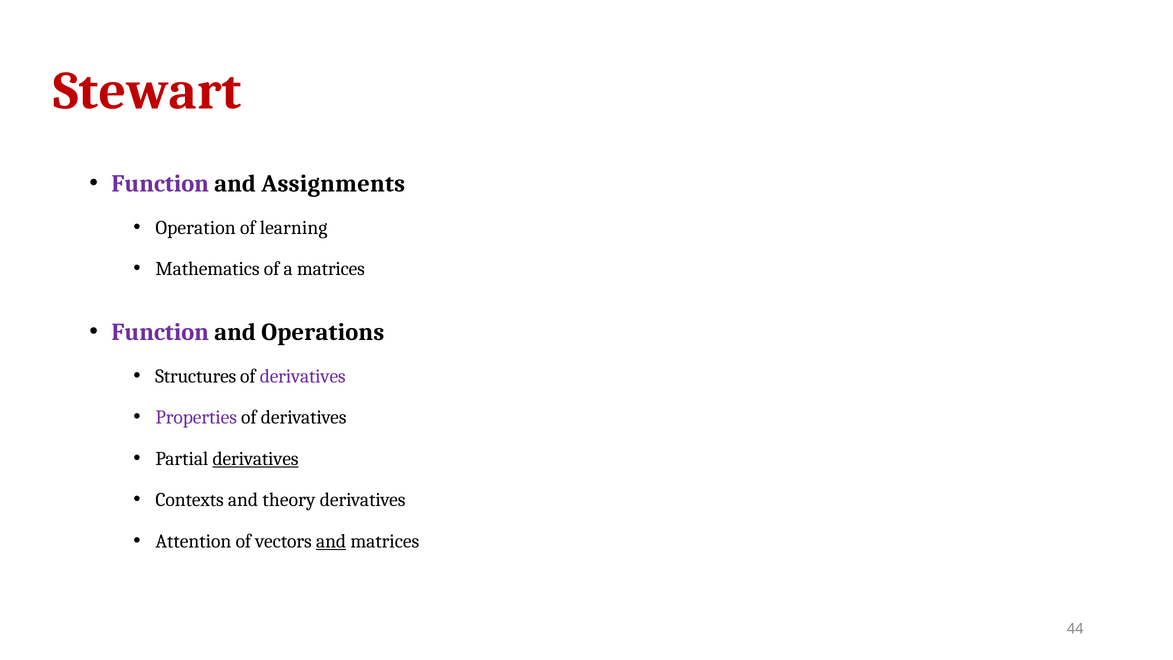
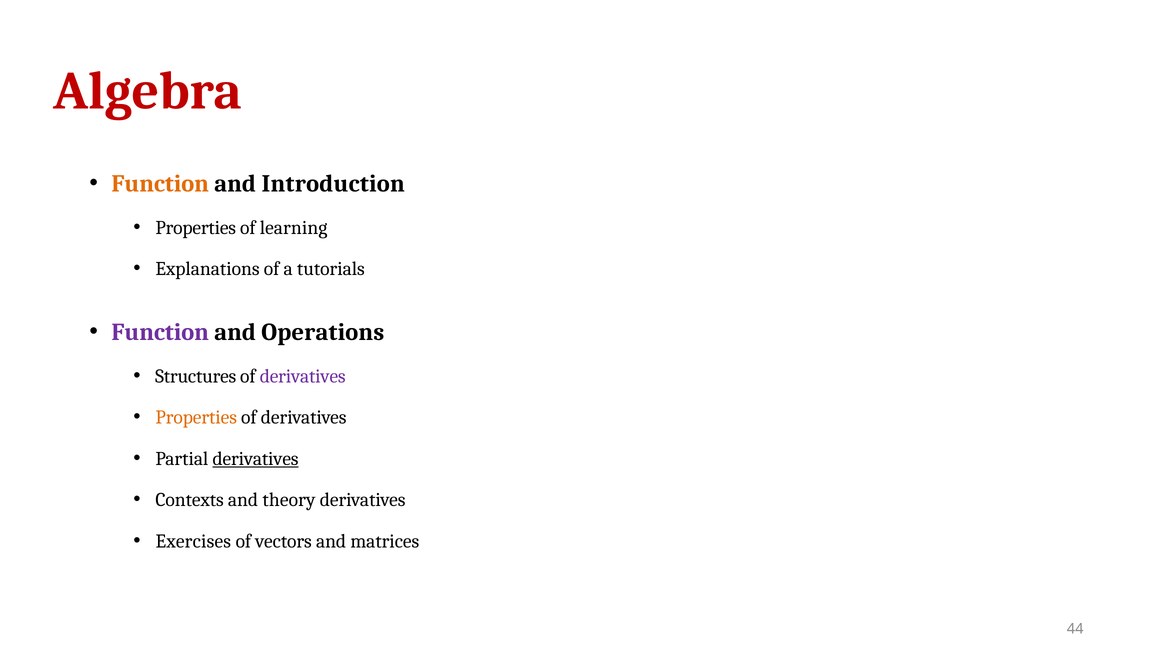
Stewart: Stewart -> Algebra (148, 91)
Function colour: purple -> orange (160, 184)
Assignments: Assignments -> Introduction (333, 184)
Operation: Operation -> Properties (196, 228)
Mathematics: Mathematics -> Explanations (207, 269)
a matrices: matrices -> tutorials (331, 269)
Properties colour: purple -> orange (196, 417)
Attention: Attention -> Exercises (193, 541)
and underline: present -> none (331, 541)
